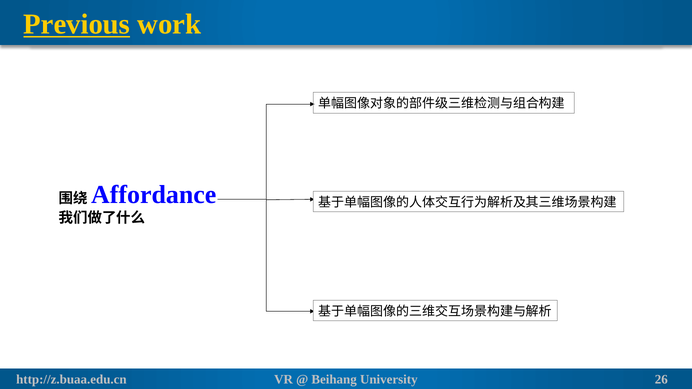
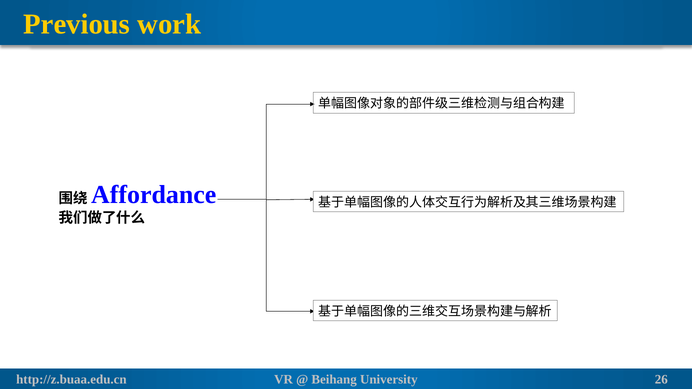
Previous underline: present -> none (77, 24)
